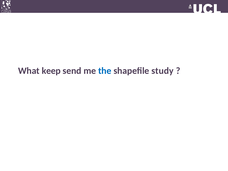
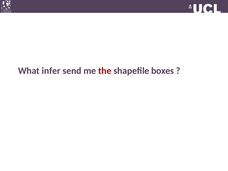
keep: keep -> infer (51, 71)
the colour: blue -> red (105, 71)
study: study -> boxes (163, 71)
